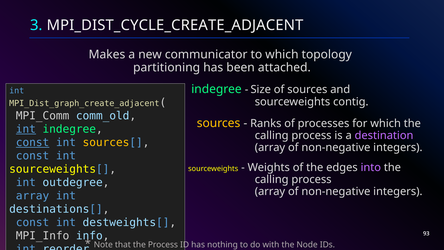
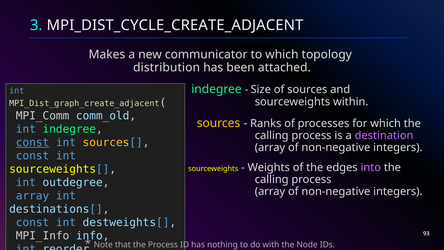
partitioning: partitioning -> distribution (167, 67)
contig: contig -> within (351, 102)
int underline: present -> none (26, 129)
